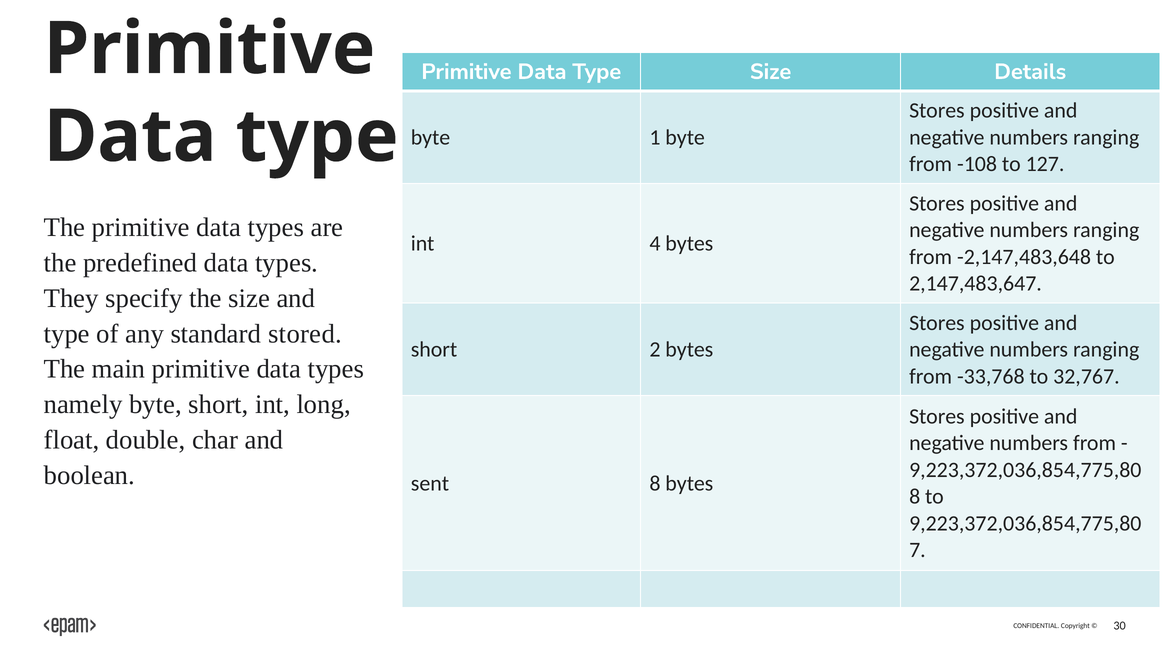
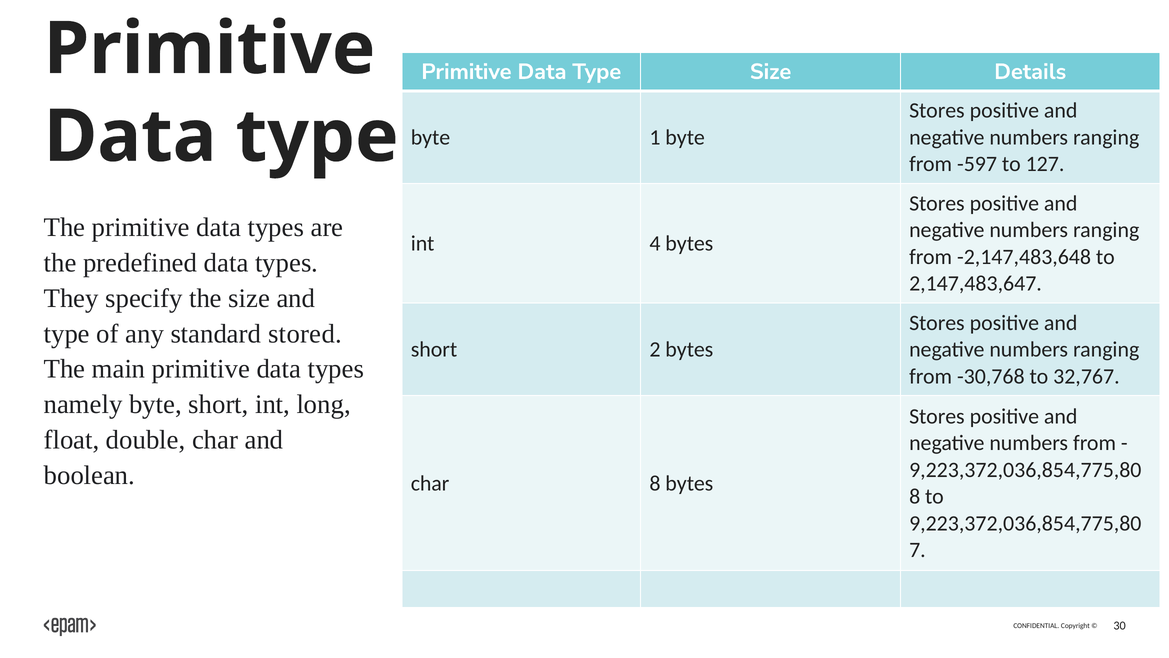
-108: -108 -> -597 (977, 164)
-33,768: -33,768 -> -30,768 (991, 376)
sent: sent -> char (430, 483)
